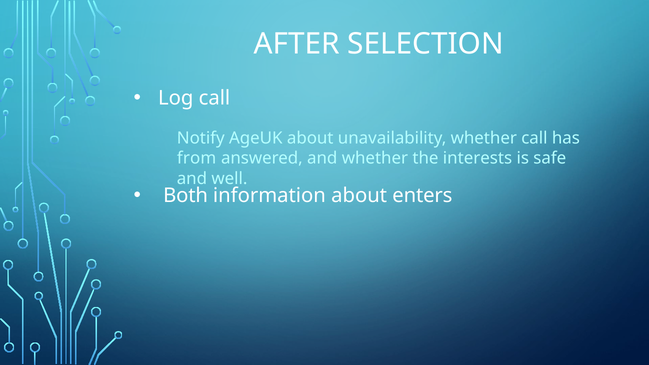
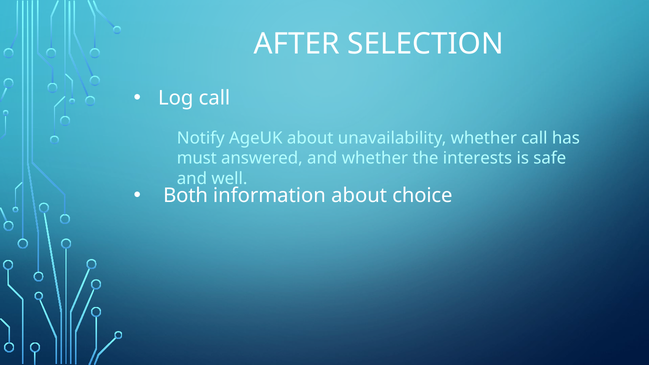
from: from -> must (197, 158)
enters: enters -> choice (422, 196)
